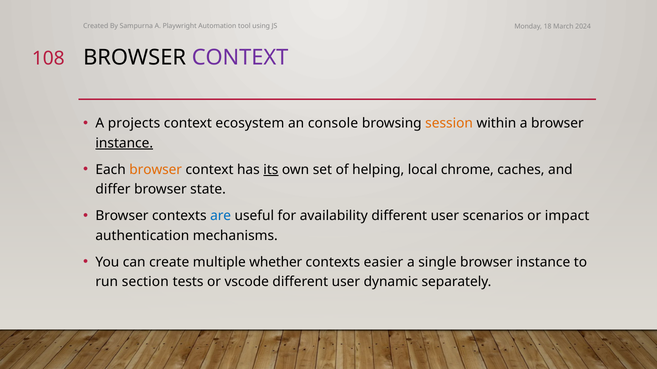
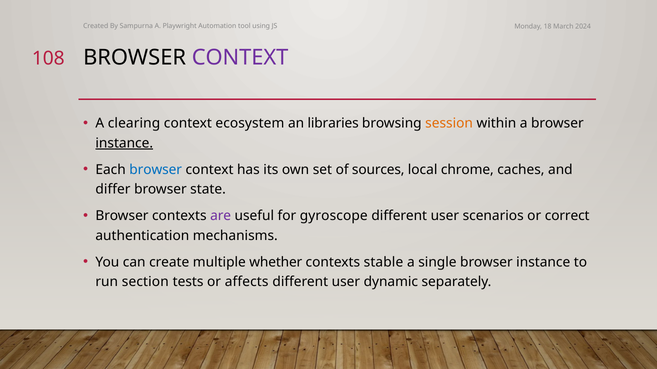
projects: projects -> clearing (134, 124)
console: console -> libraries (333, 124)
browser colour: orange -> blue (156, 170)
its underline: present -> none (271, 170)
helping: helping -> sources (378, 170)
are colour: blue -> purple (221, 216)
availability: availability -> gyroscope (334, 216)
impact: impact -> correct (567, 216)
easier: easier -> stable (383, 262)
vscode: vscode -> affects (247, 282)
